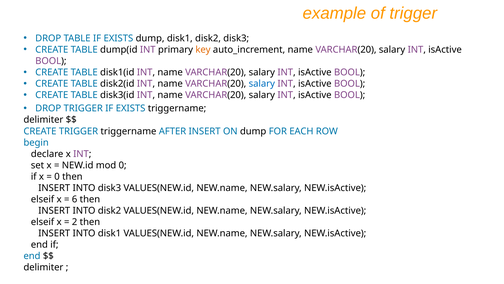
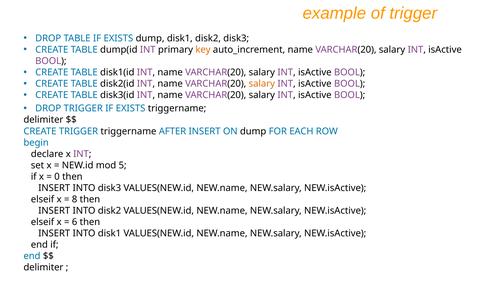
salary colour: blue -> orange (262, 84)
mod 0: 0 -> 5 (123, 165)
6: 6 -> 8 (75, 199)
2: 2 -> 6 (75, 222)
